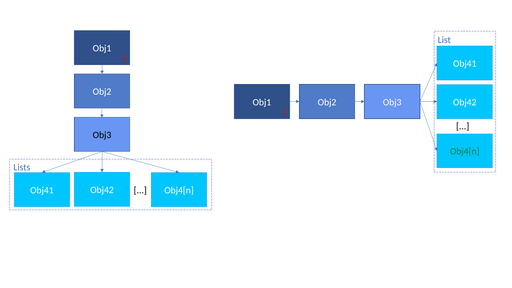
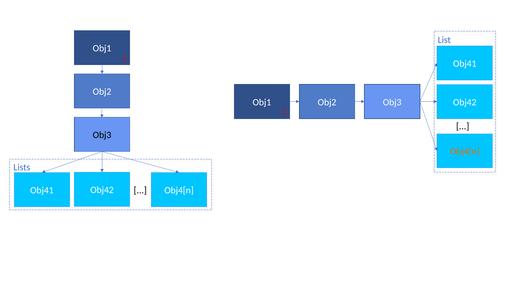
Obj4[n colour: green -> orange (465, 151)
